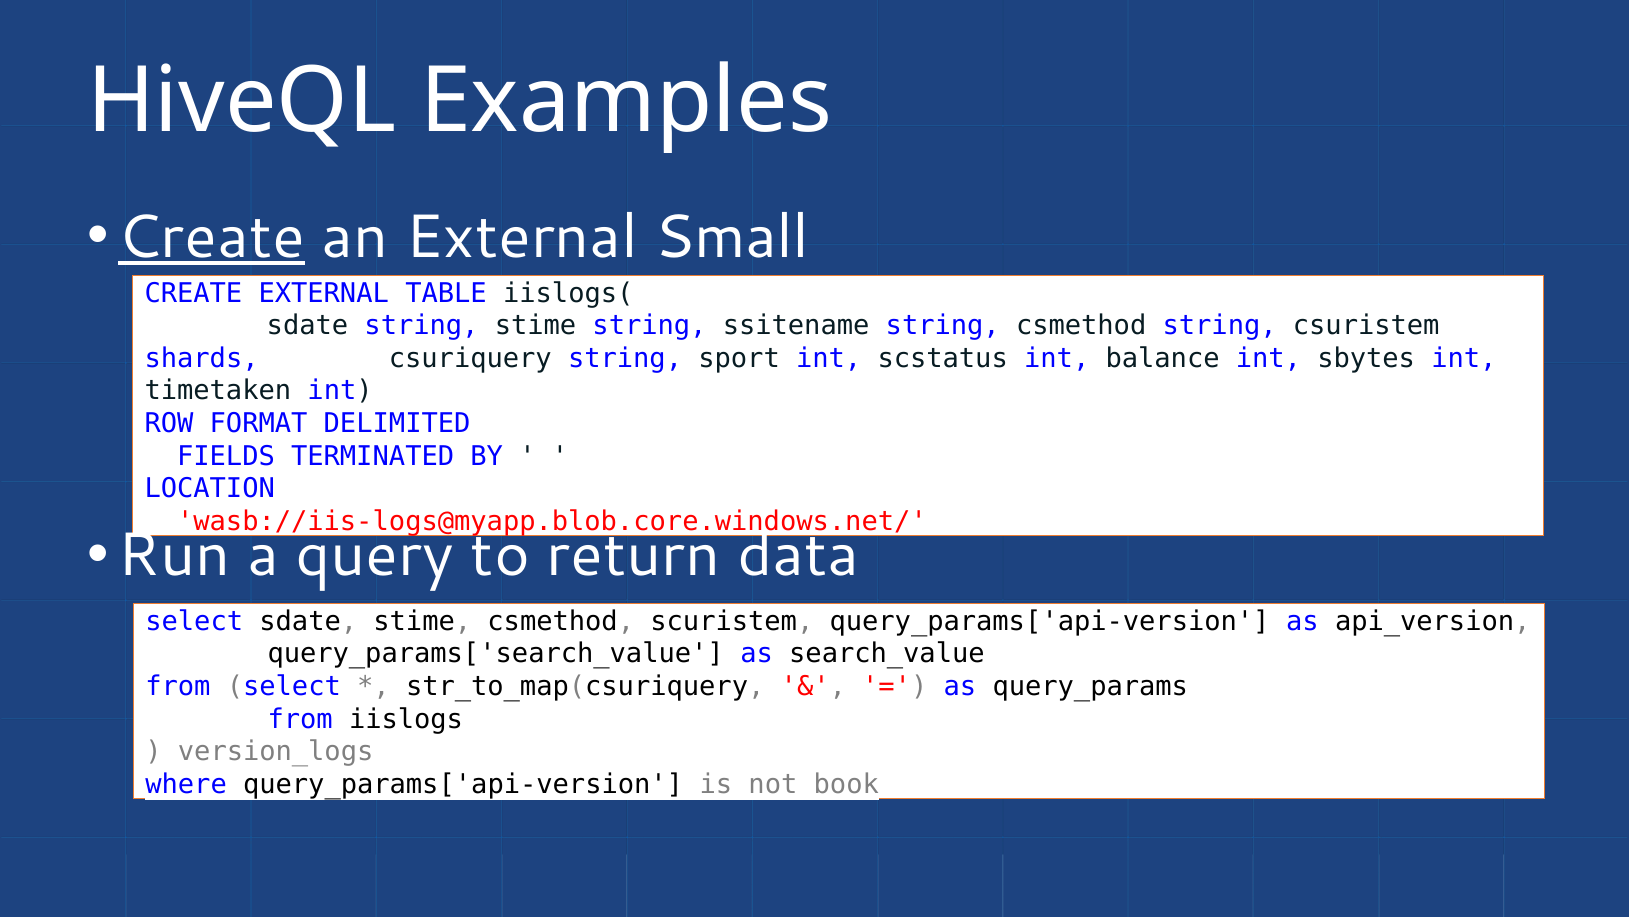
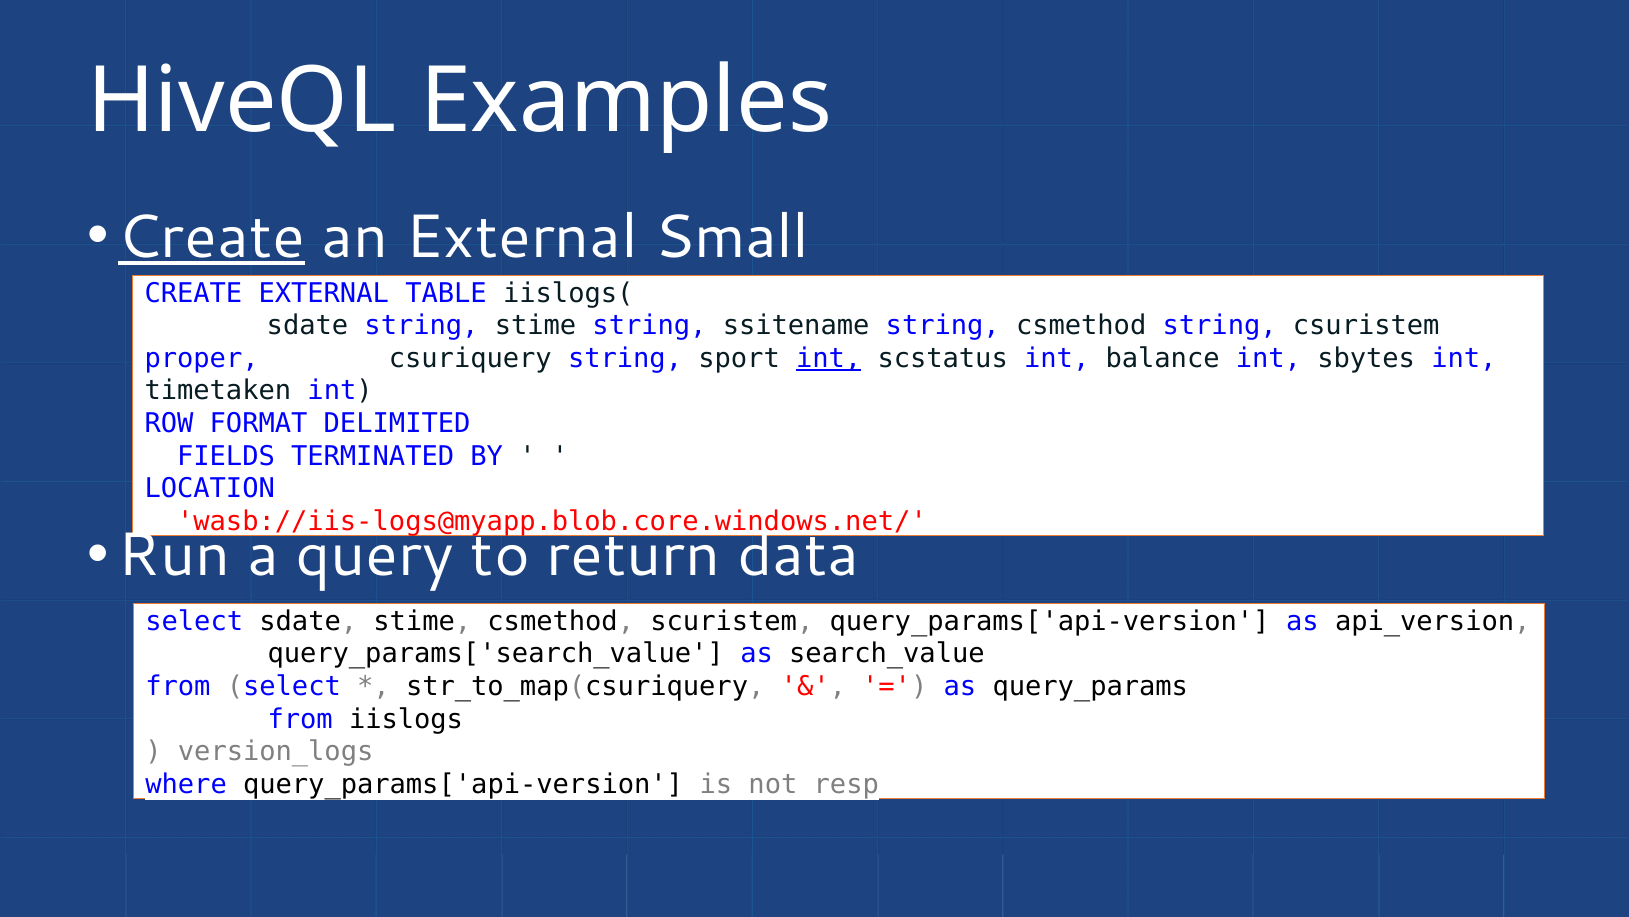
shards: shards -> proper (202, 358)
int underline: none -> present (829, 358)
book: book -> resp (846, 784)
